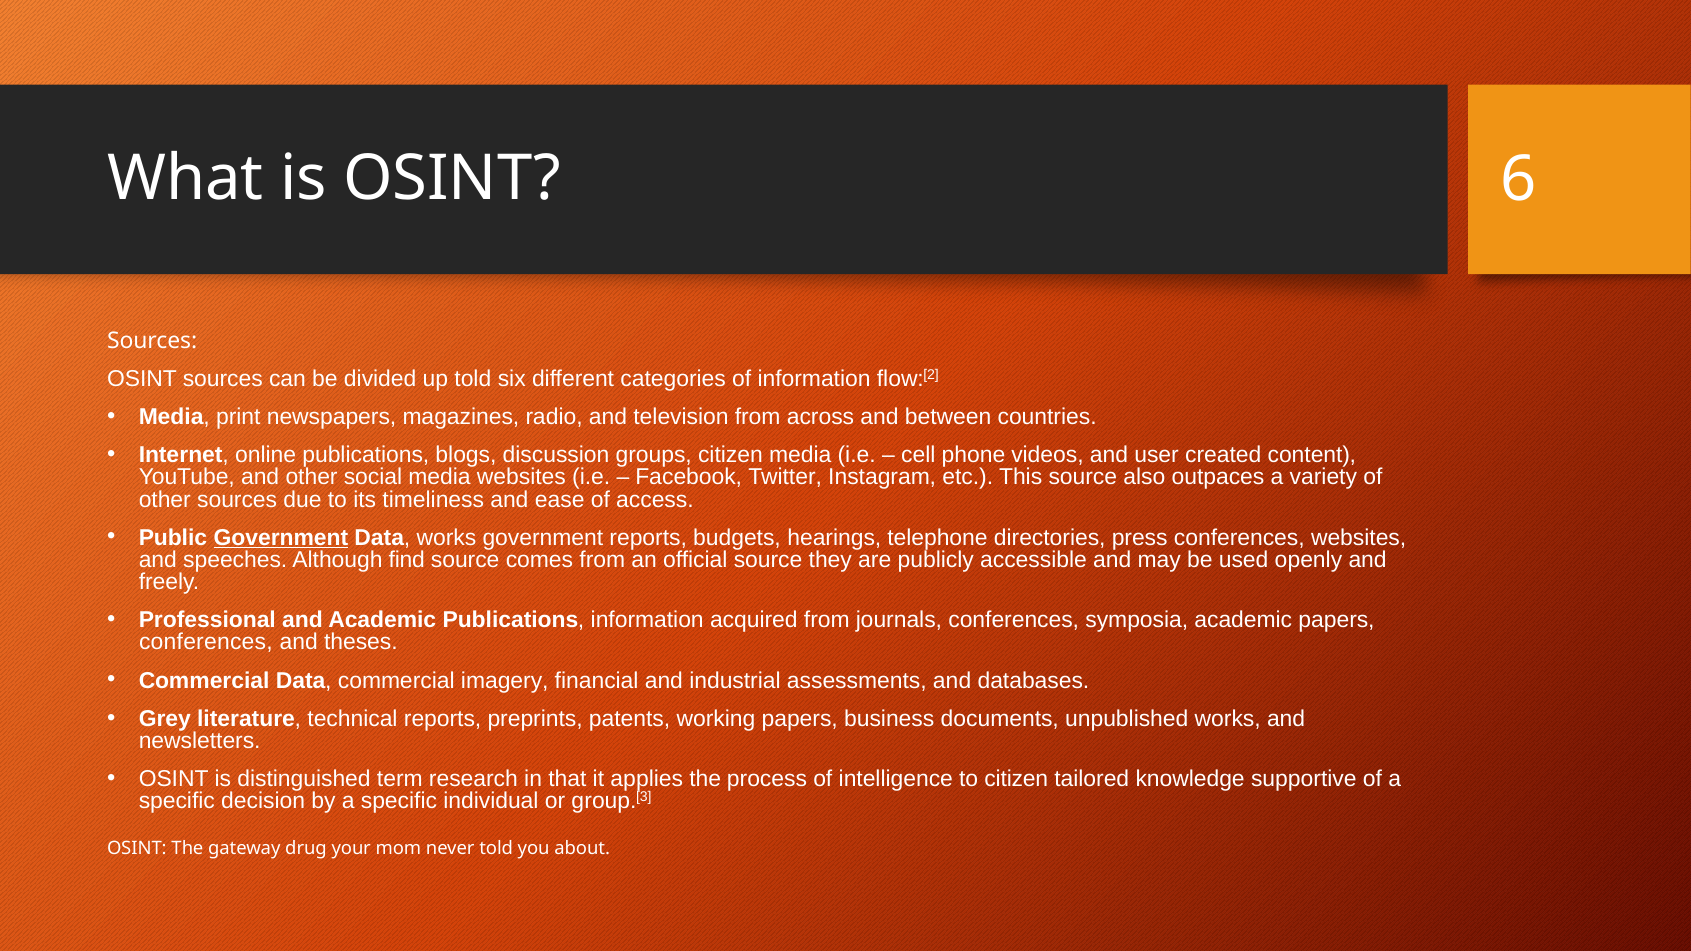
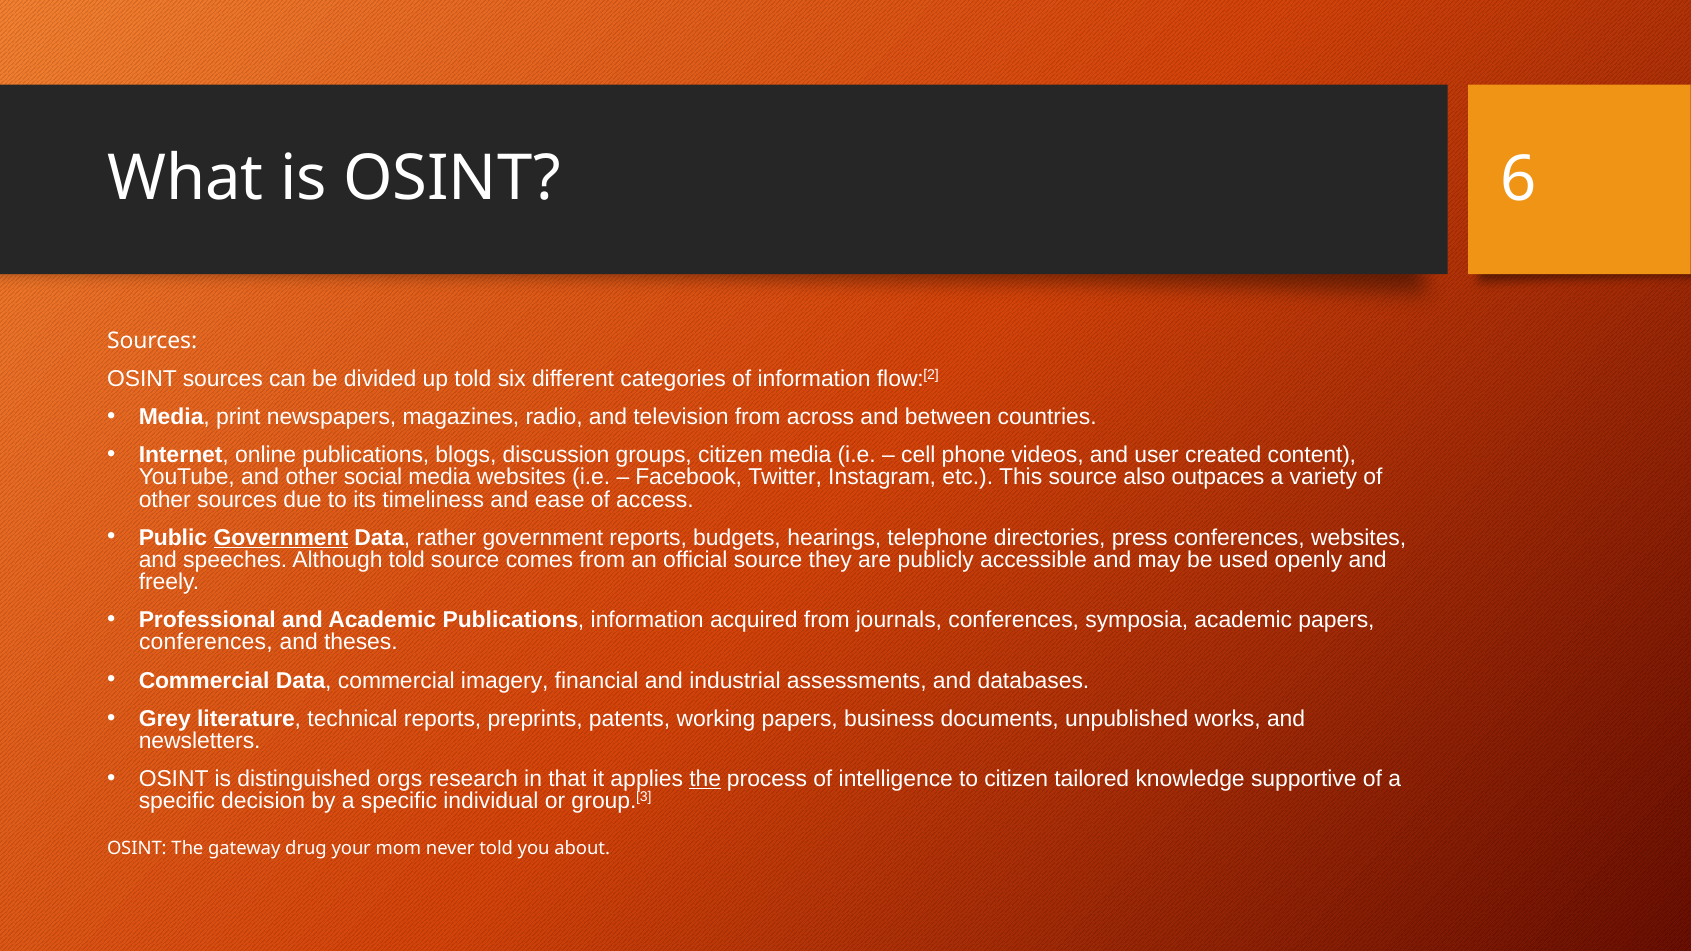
Data works: works -> rather (446, 538)
Although find: find -> told (407, 560)
term: term -> orgs (400, 779)
the underline: none -> present (705, 779)
